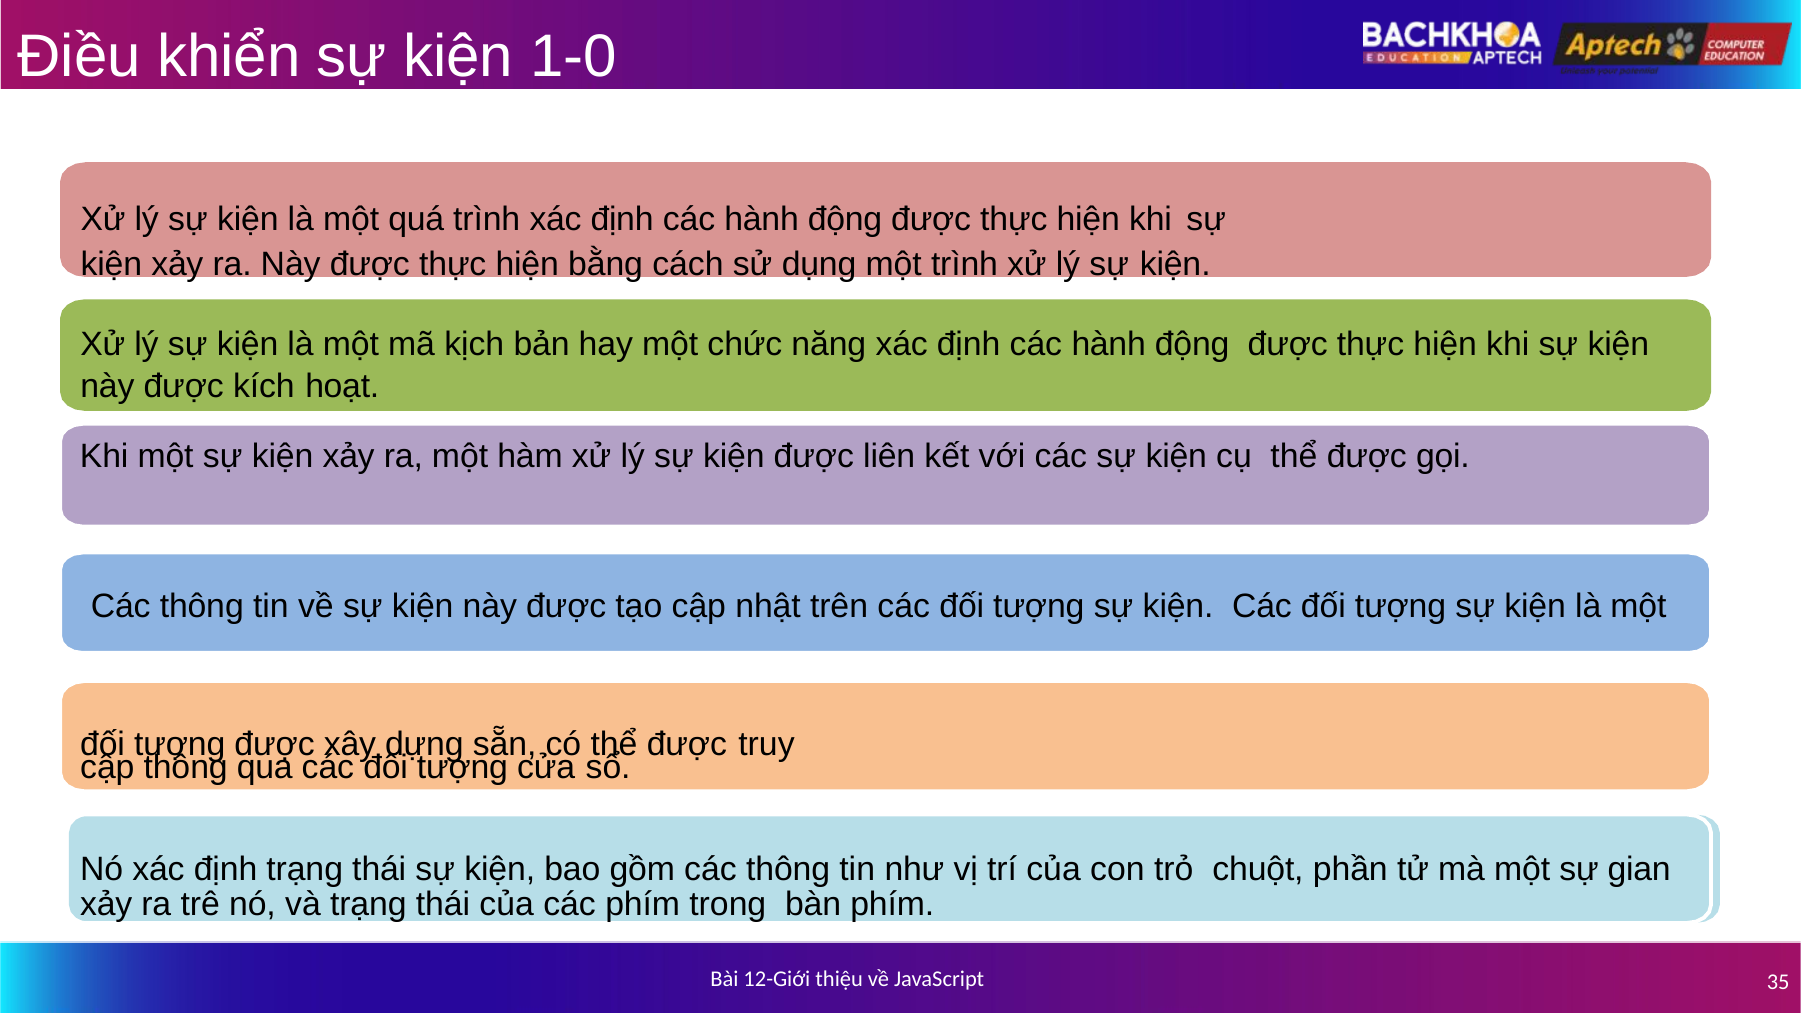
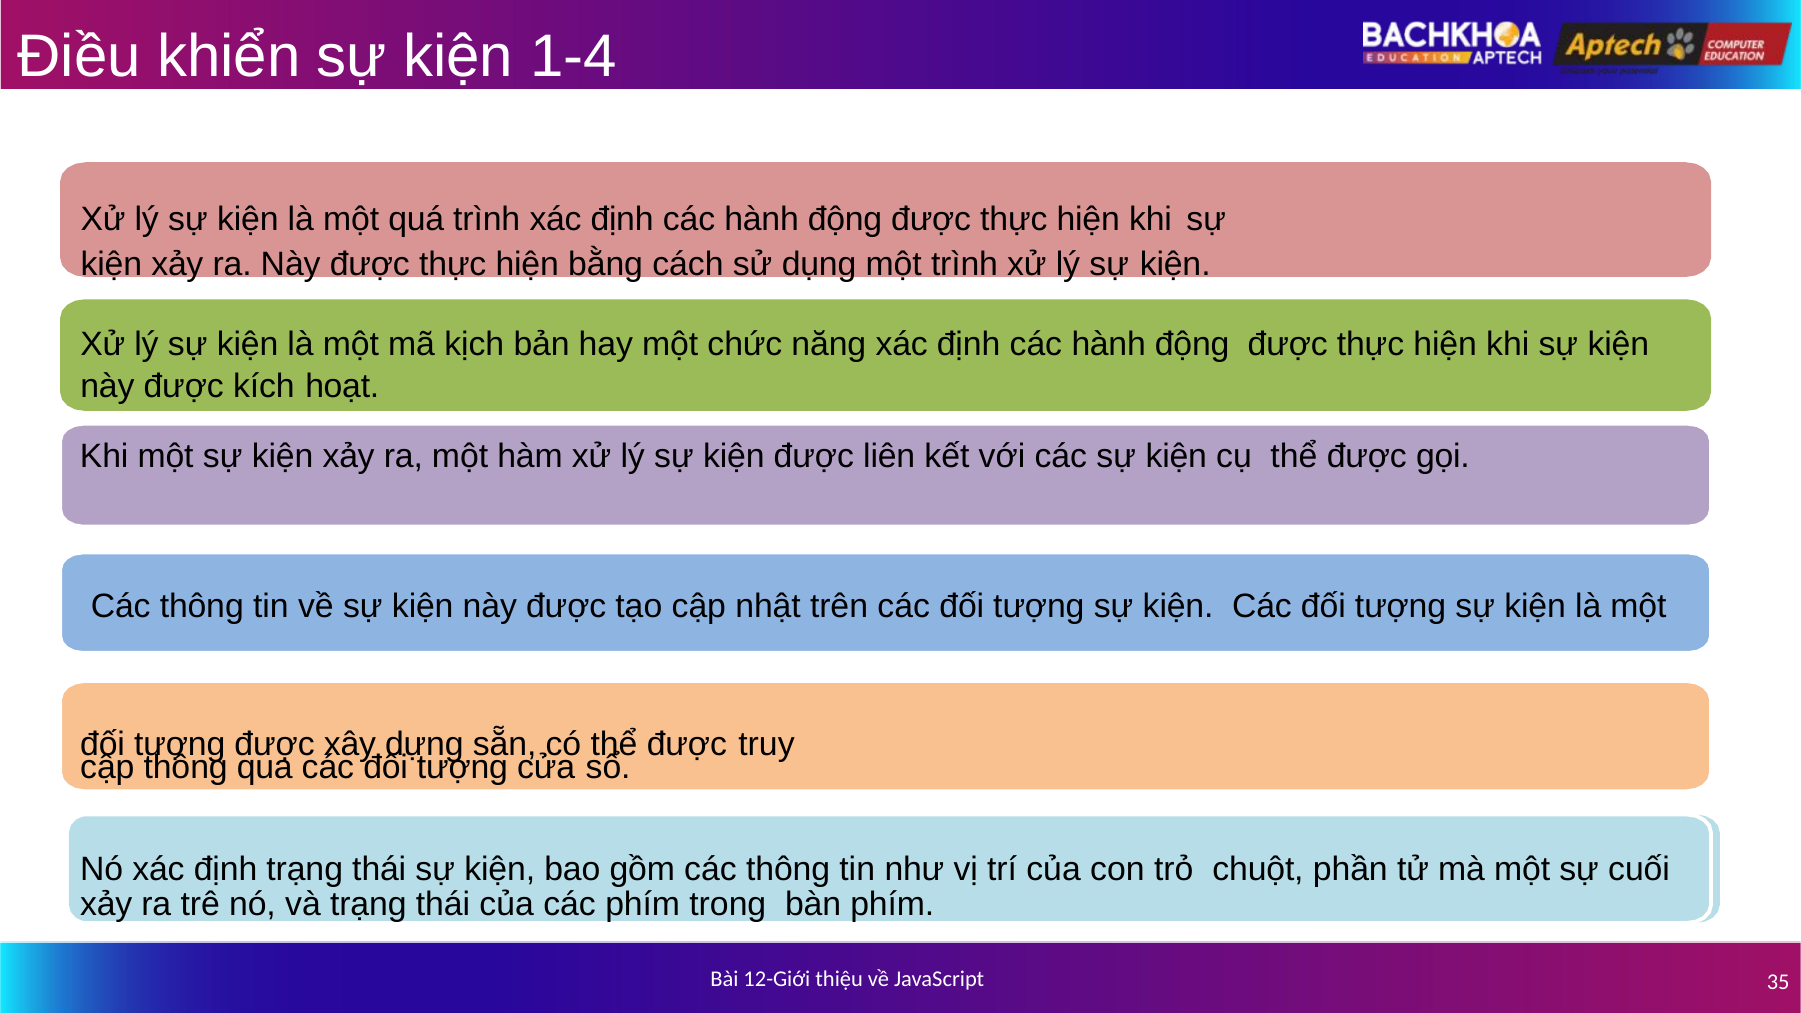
1-0: 1-0 -> 1-4 (574, 57)
gian: gian -> cuối (1639, 869)
